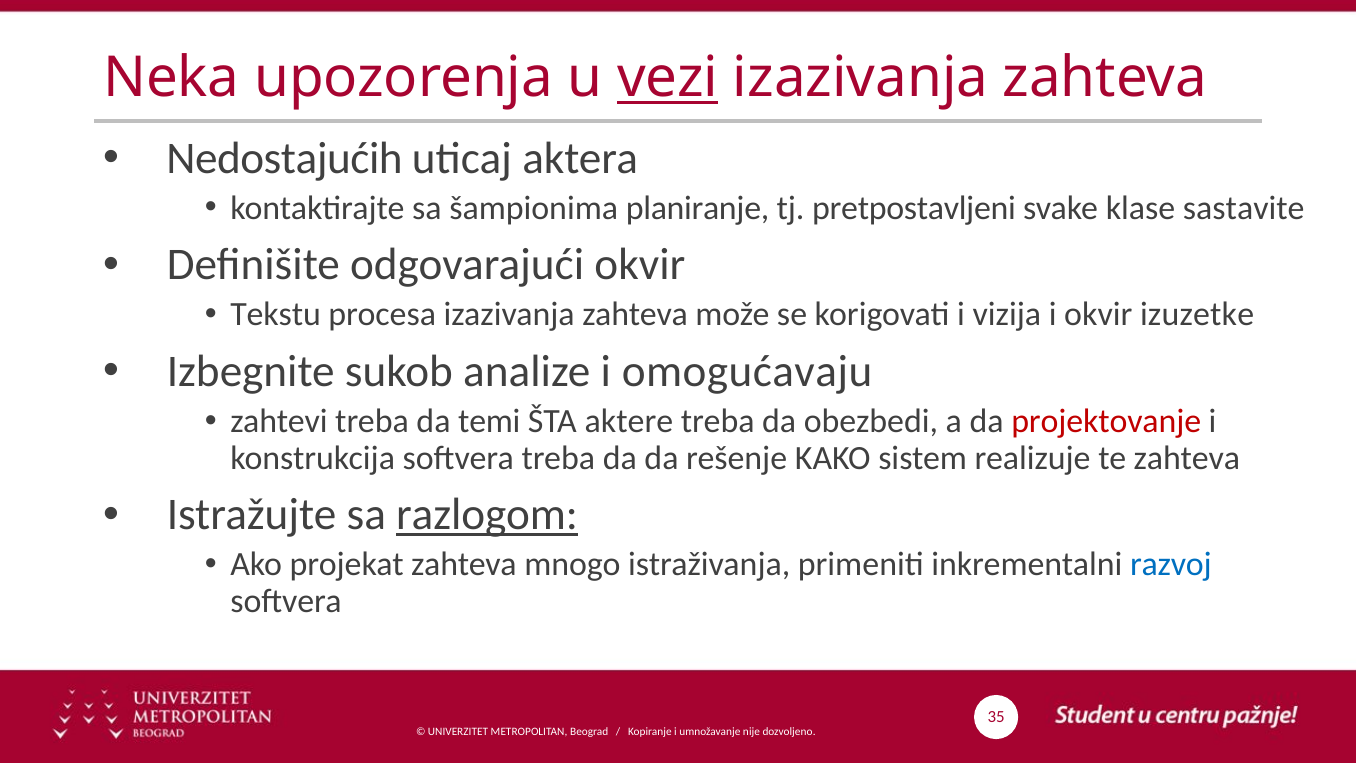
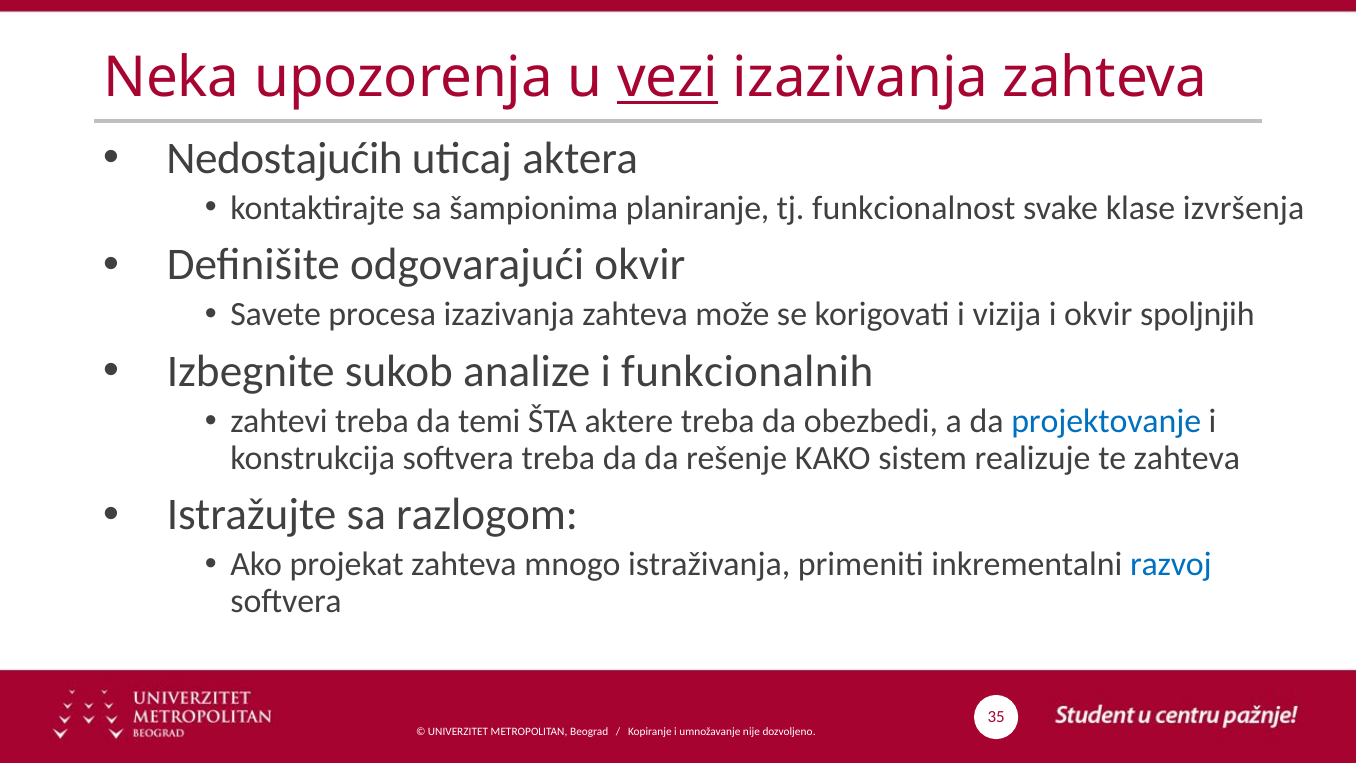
pretpostavljeni: pretpostavljeni -> funkcionalnost (914, 208)
sastavite: sastavite -> izvršenja (1244, 208)
Tekstu: Tekstu -> Savete (276, 315)
izuzetke: izuzetke -> spoljnjih (1197, 315)
omogućavaju: omogućavaju -> funkcionalnih (747, 371)
projektovanje colour: red -> blue (1106, 421)
razlogom underline: present -> none (487, 515)
